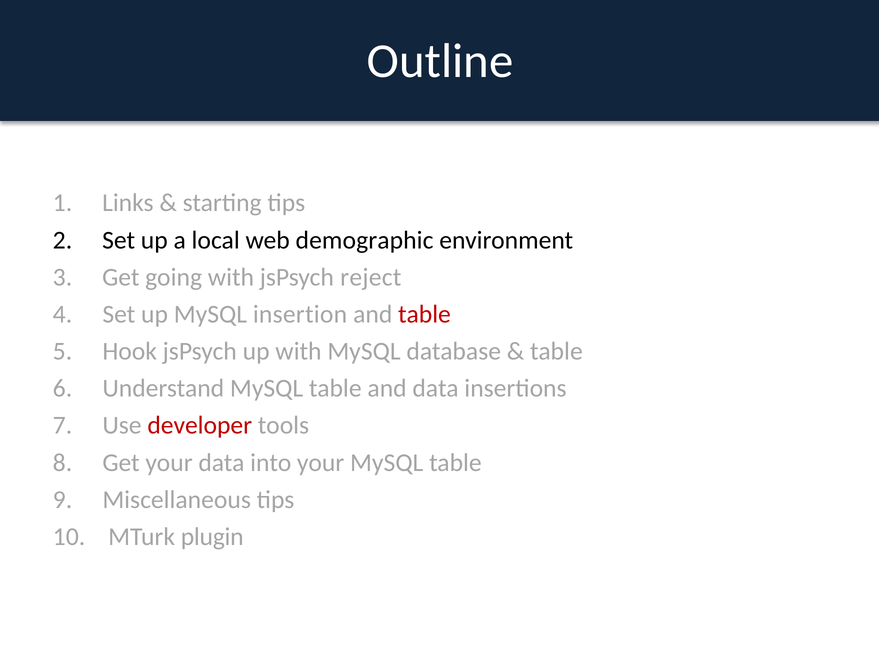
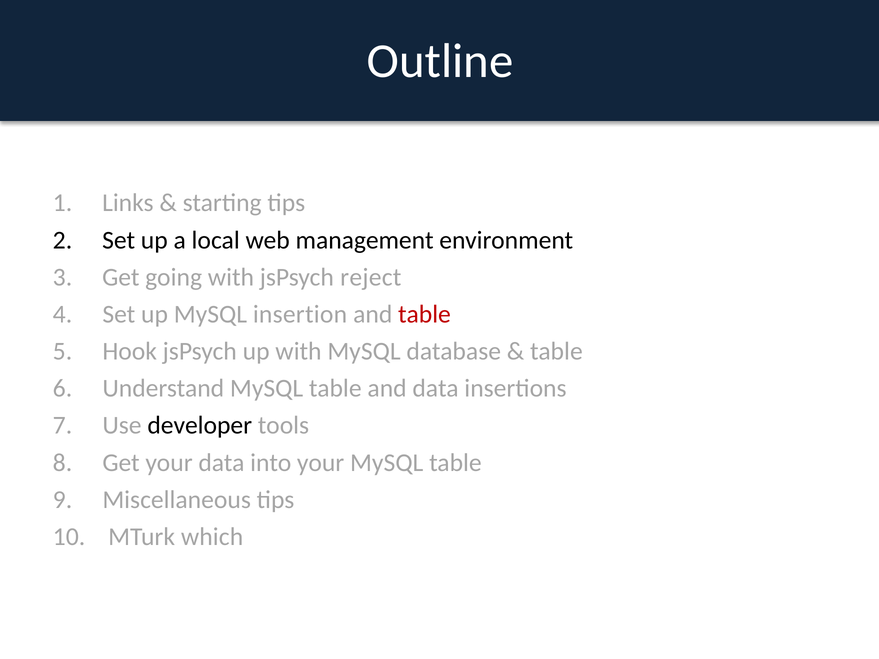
demographic: demographic -> management (365, 240)
developer colour: red -> black (200, 426)
plugin: plugin -> which (212, 537)
